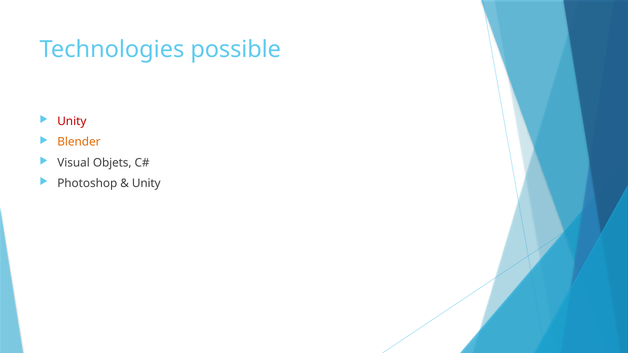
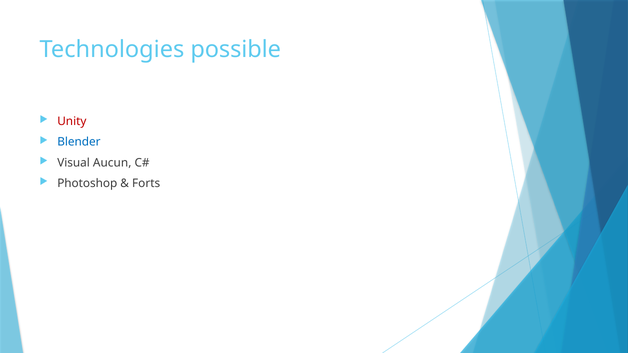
Blender colour: orange -> blue (79, 142)
Objets: Objets -> Aucun (112, 163)
Unity: Unity -> Forts (146, 184)
